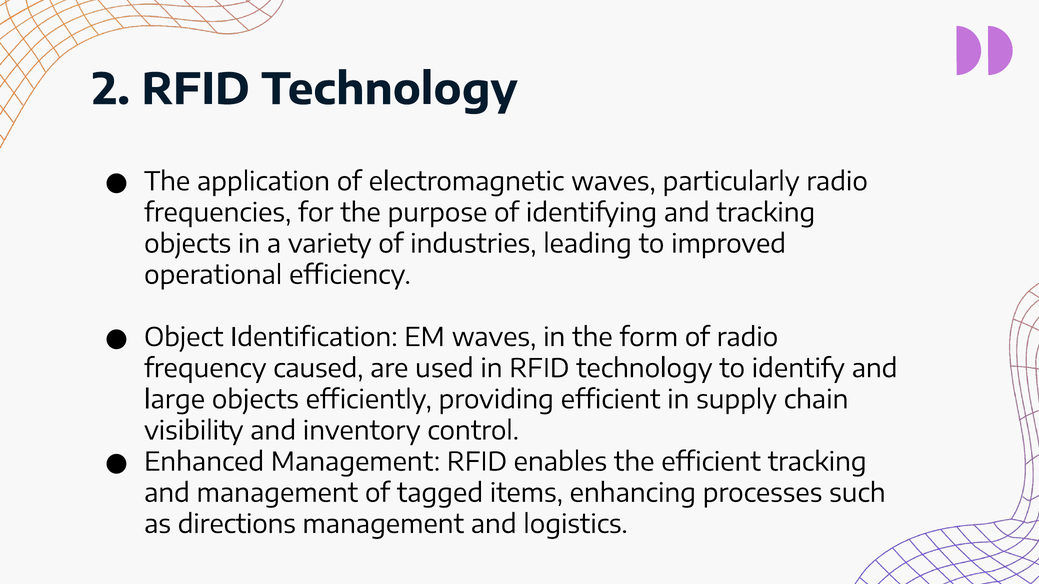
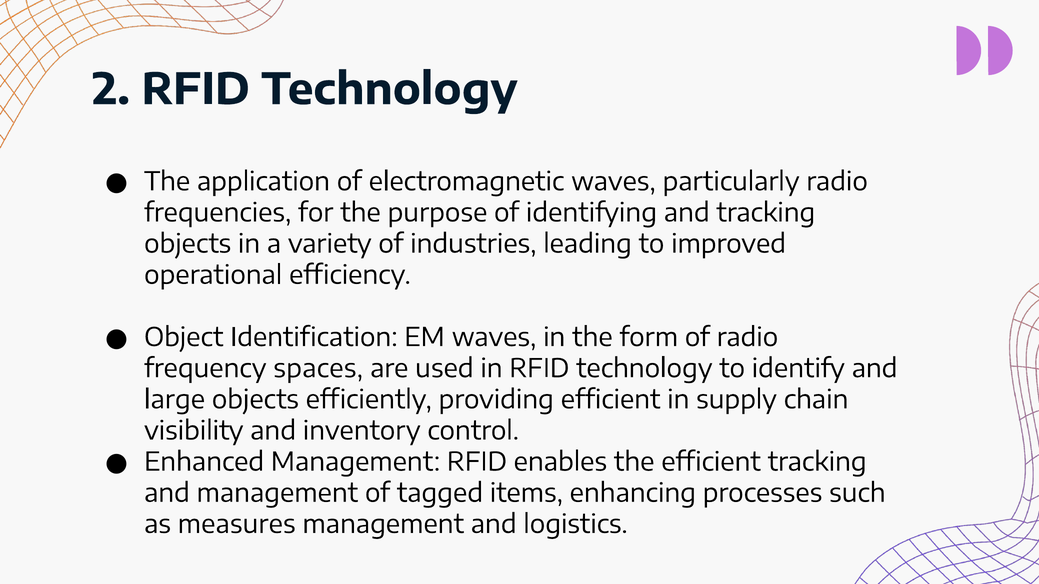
caused: caused -> spaces (318, 369)
directions: directions -> measures (237, 525)
